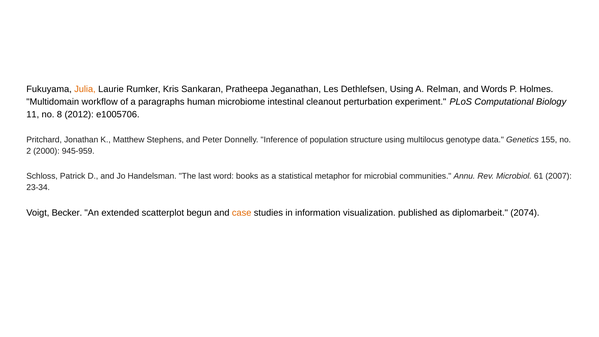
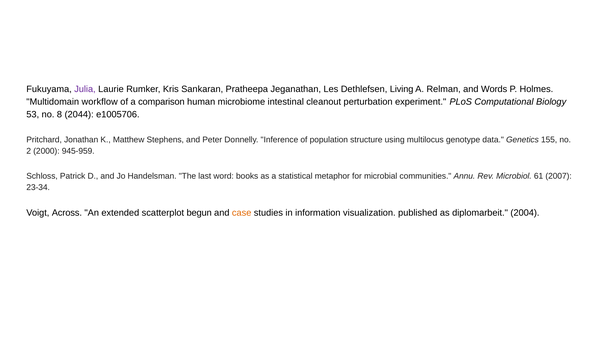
Julia colour: orange -> purple (85, 89)
Dethlefsen Using: Using -> Living (402, 89)
paragraphs: paragraphs -> comparison (161, 102)
11: 11 -> 53 (33, 114)
2012: 2012 -> 2044 (79, 114)
Becker: Becker -> Across (67, 213)
2074: 2074 -> 2004 (525, 213)
